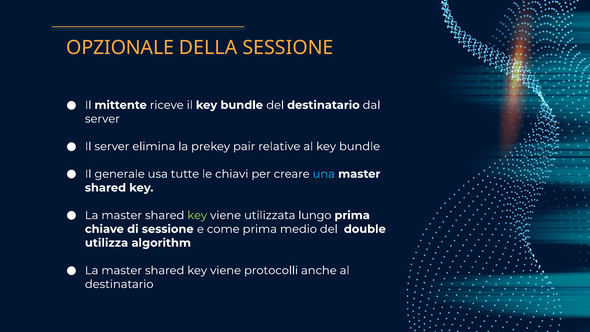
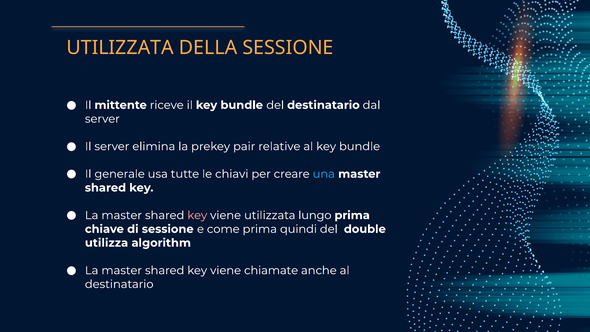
OPZIONALE: OPZIONALE -> UTILIZZATA (120, 48)
key colour: light green -> pink (197, 215)
medio: medio -> quindi (298, 229)
protocolli: protocolli -> chiamate (271, 270)
